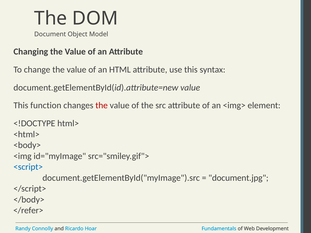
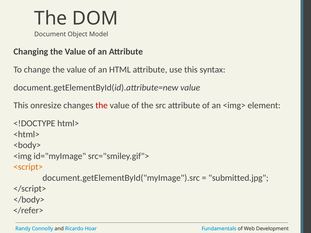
function: function -> onresize (46, 106)
<script> colour: blue -> orange (28, 167)
document.jpg: document.jpg -> submitted.jpg (238, 178)
